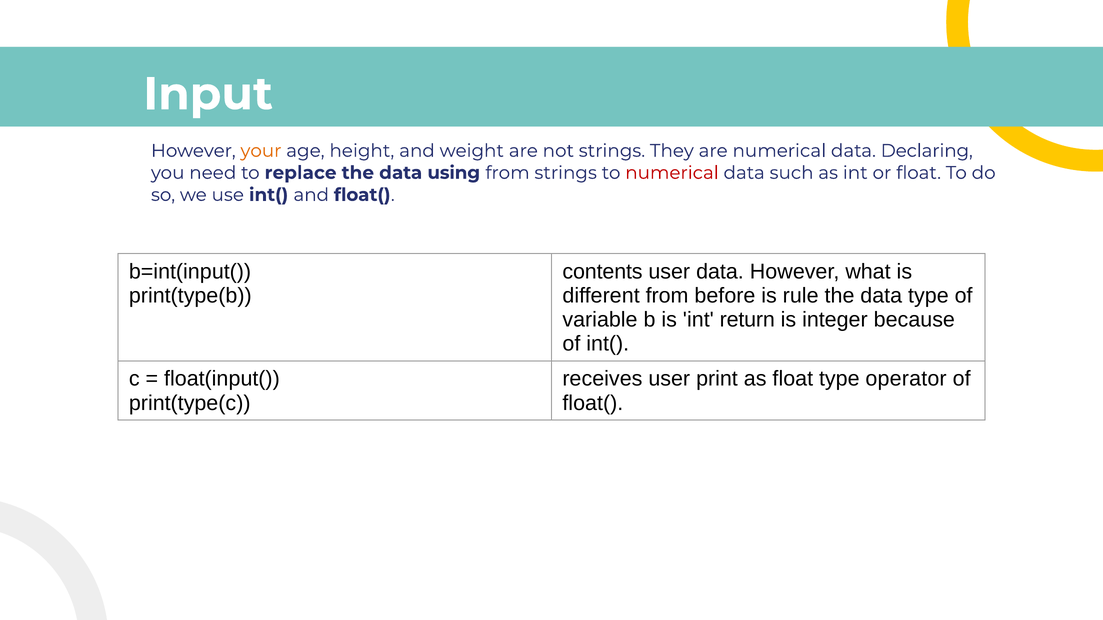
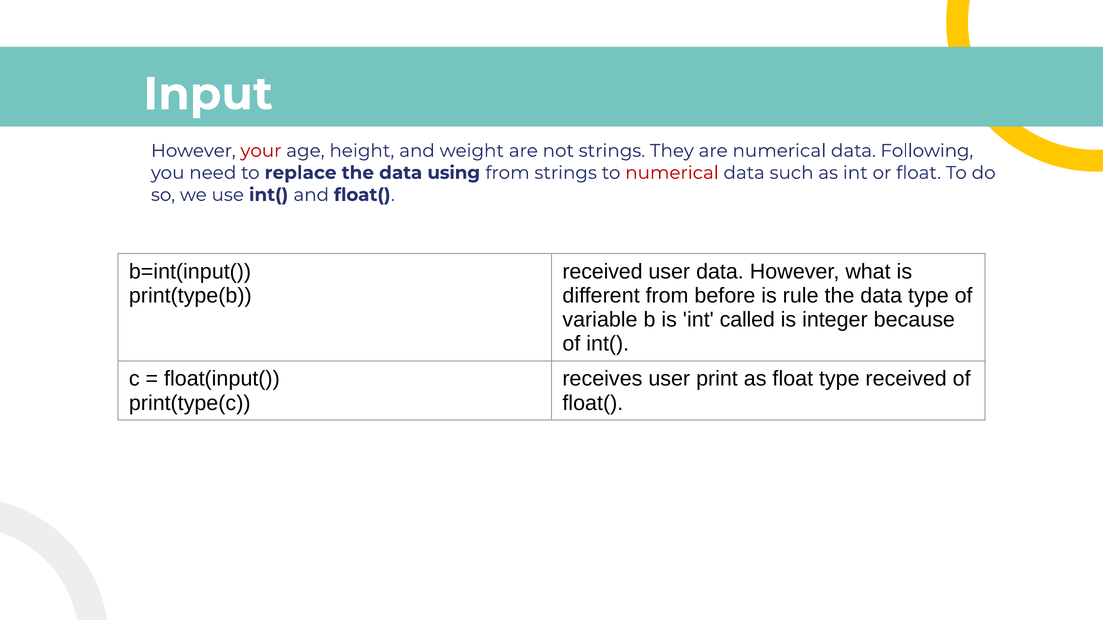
your colour: orange -> red (261, 151)
Declaring: Declaring -> Following (927, 151)
contents: contents -> received (603, 272)
return: return -> called (747, 320)
type operator: operator -> received (906, 379)
